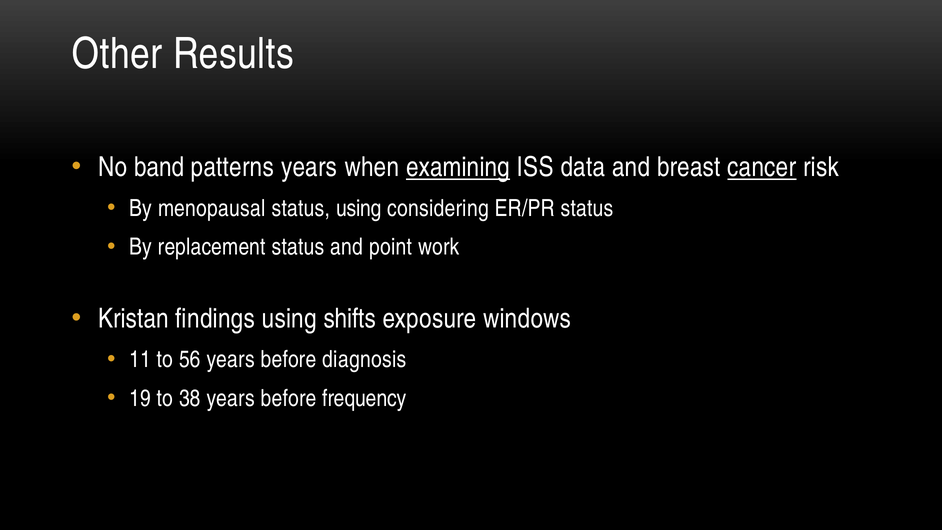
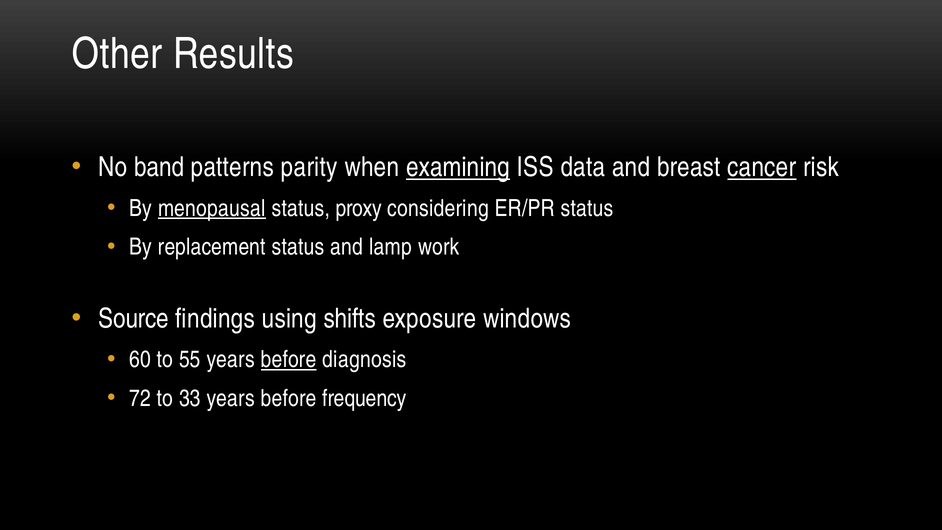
patterns years: years -> parity (309, 167)
menopausal underline: none -> present (212, 208)
status using: using -> proxy (359, 208)
point: point -> lamp (391, 247)
Kristan: Kristan -> Source (134, 319)
11: 11 -> 60 (140, 360)
56: 56 -> 55 (190, 360)
before underline: none -> present (289, 360)
19: 19 -> 72 (140, 398)
38: 38 -> 33 (190, 398)
